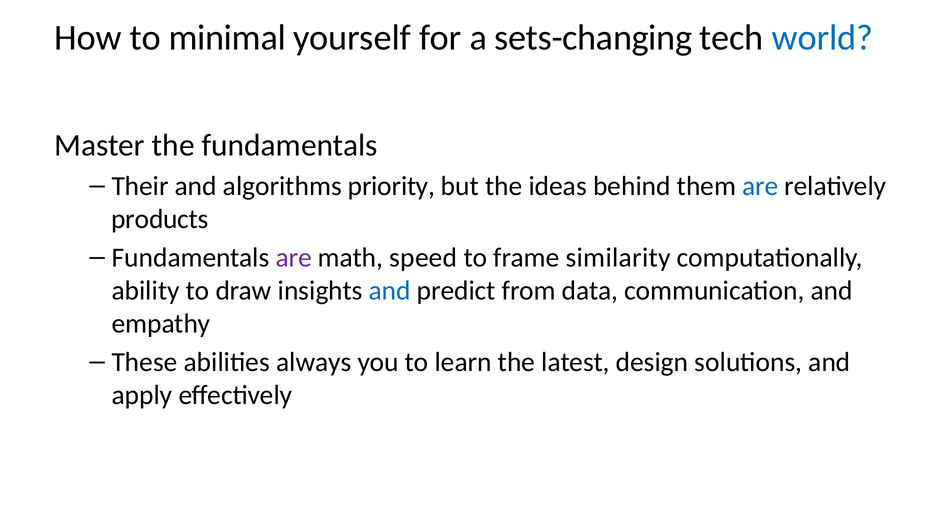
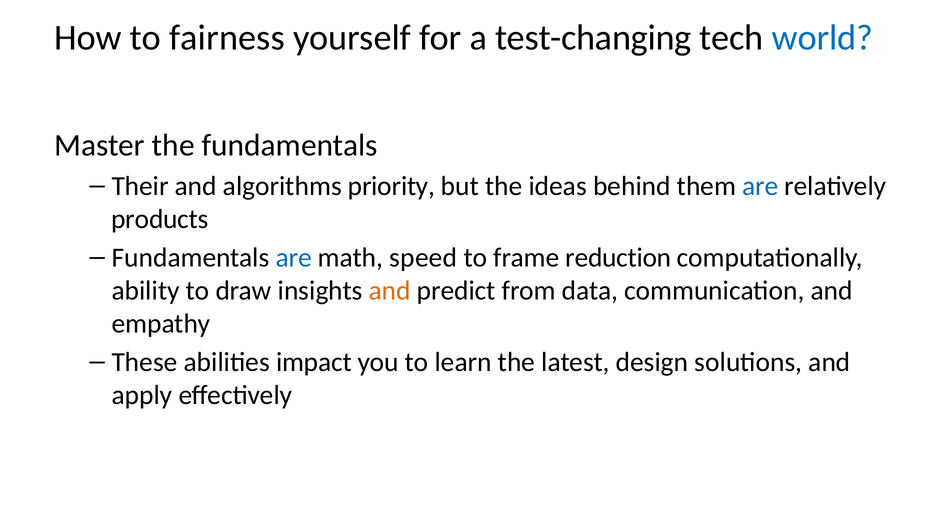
minimal: minimal -> fairness (227, 38)
sets-changing: sets-changing -> test-changing (593, 38)
are colour: purple -> blue (294, 257)
similarity: similarity -> reduction (618, 257)
and colour: blue -> orange (390, 290)
always: always -> impact (314, 362)
